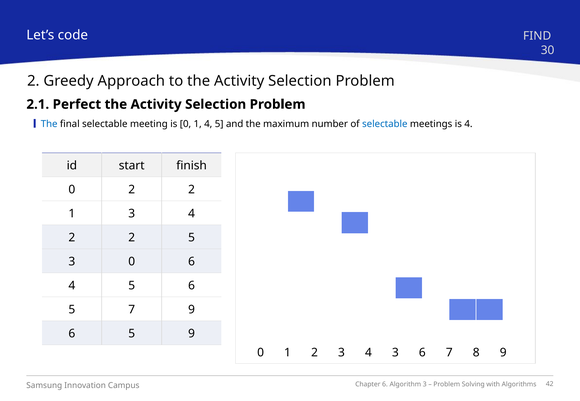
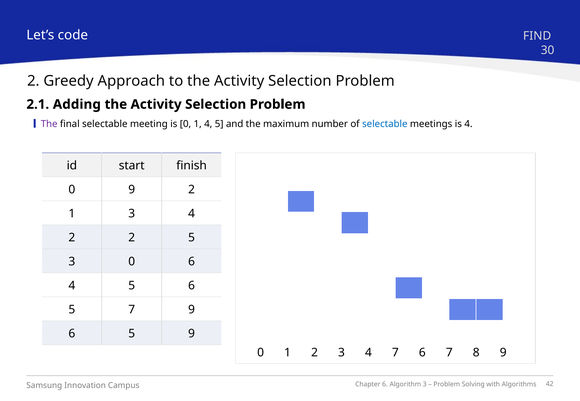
Perfect: Perfect -> Adding (77, 104)
The colour: blue -> purple (49, 124)
0 2: 2 -> 9 (132, 190)
4 3: 3 -> 7 (395, 353)
